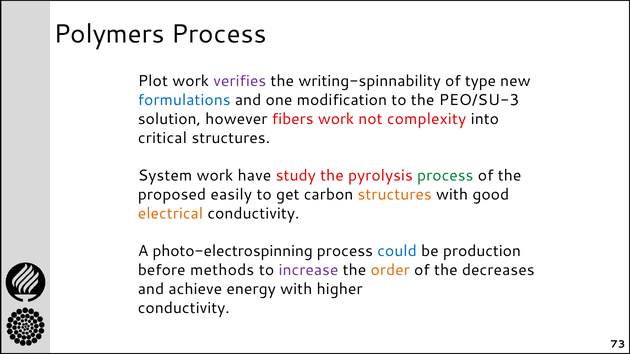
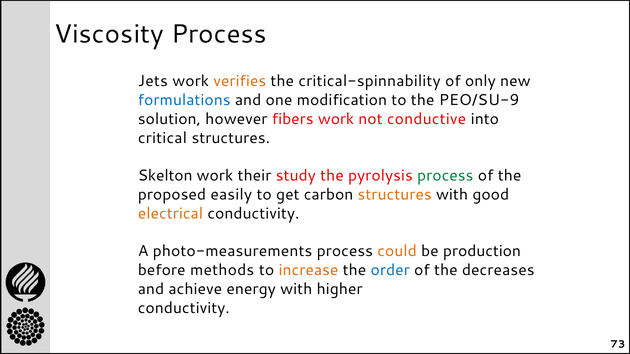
Polymers: Polymers -> Viscosity (109, 34)
Plot: Plot -> Jets (153, 81)
verifies colour: purple -> orange (240, 81)
writing-spinnability: writing-spinnability -> critical-spinnability (370, 81)
type: type -> only (480, 81)
PEO/SU-3: PEO/SU-3 -> PEO/SU-9 (479, 100)
complexity: complexity -> conductive (427, 119)
System: System -> Skelton (165, 176)
have: have -> their (255, 176)
photo-electrospinning: photo-electrospinning -> photo-measurements (233, 251)
could colour: blue -> orange (397, 251)
increase colour: purple -> orange (308, 270)
order colour: orange -> blue (390, 270)
